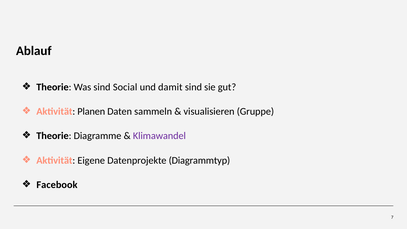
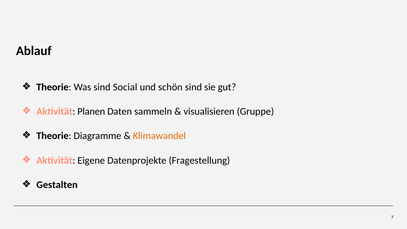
damit: damit -> schön (170, 87)
Klimawandel colour: purple -> orange (159, 136)
Diagrammtyp: Diagrammtyp -> Fragestellung (199, 160)
Facebook: Facebook -> Gestalten (57, 185)
